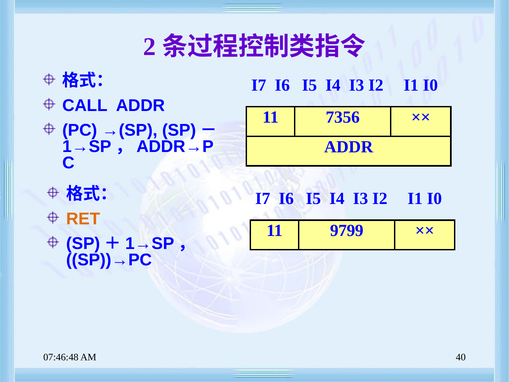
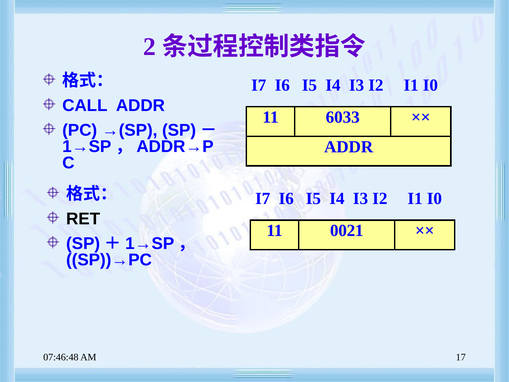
7356: 7356 -> 6033 (343, 117)
RET colour: orange -> black (83, 219)
9799: 9799 -> 0021 (347, 231)
40: 40 -> 17 (461, 357)
